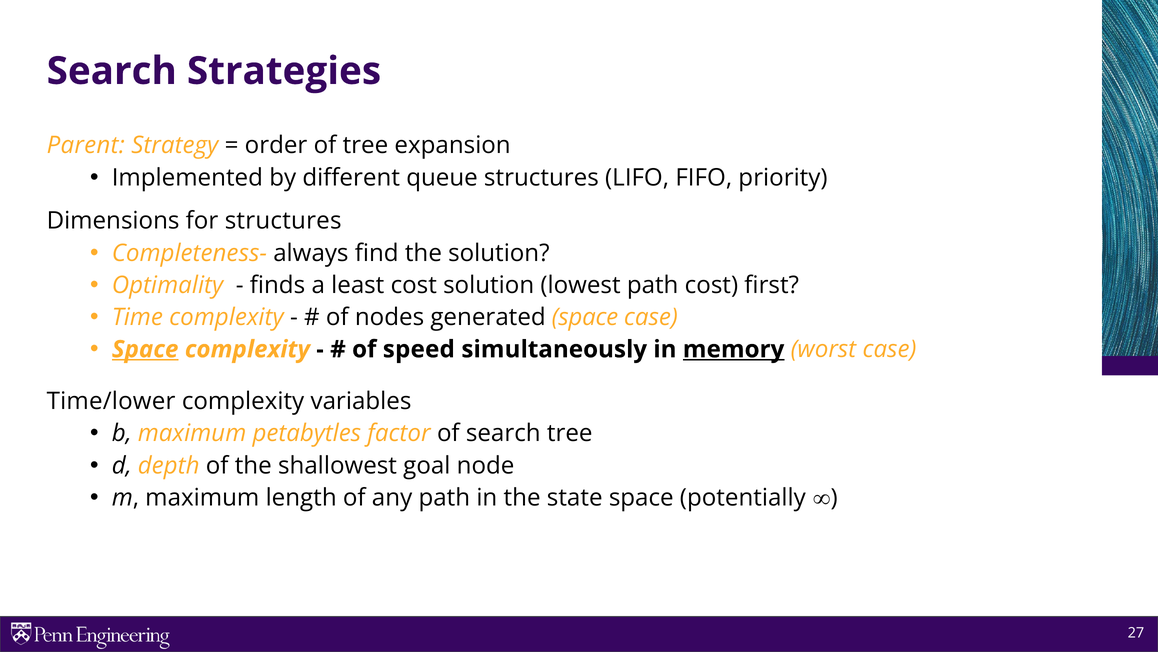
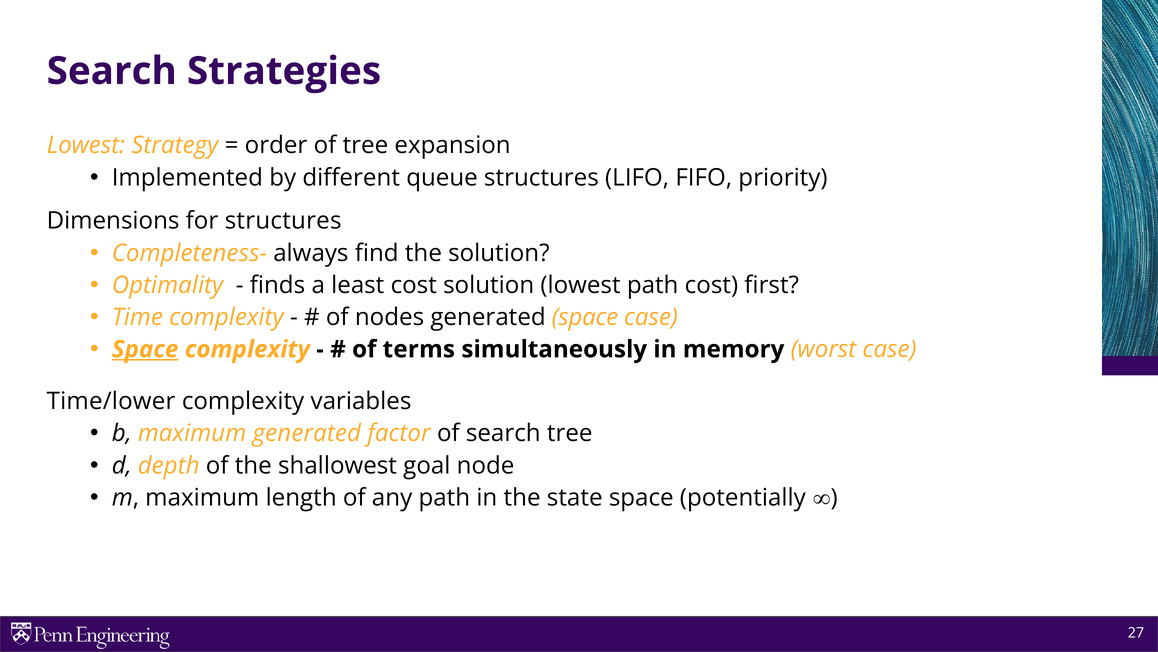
Parent: Parent -> Lowest (86, 145)
speed: speed -> terms (419, 349)
memory underline: present -> none (734, 349)
maximum petabytles: petabytles -> generated (307, 433)
